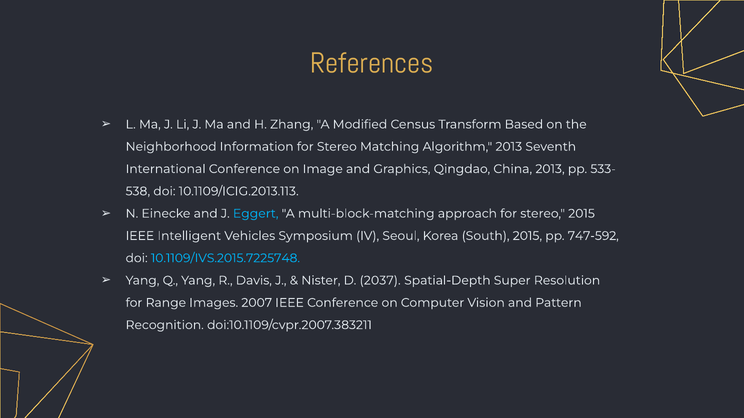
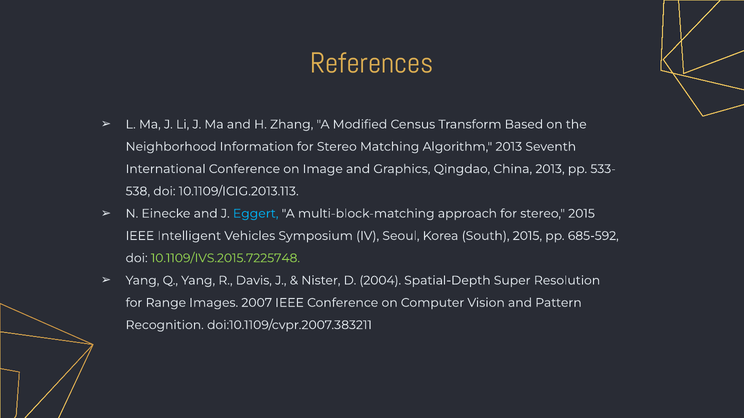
747-592: 747-592 -> 685-592 (593, 236)
10.1109/IVS.2015.7225748 colour: light blue -> light green (225, 258)
2037: 2037 -> 2004 (380, 281)
